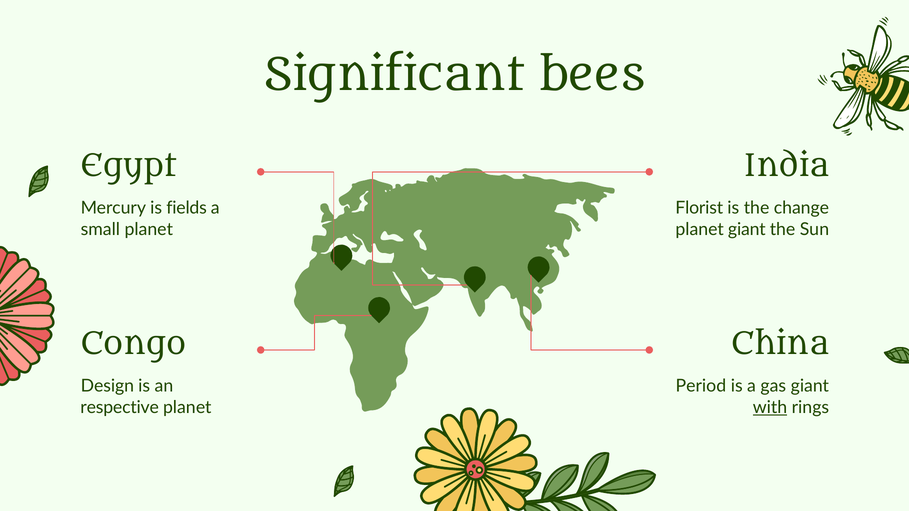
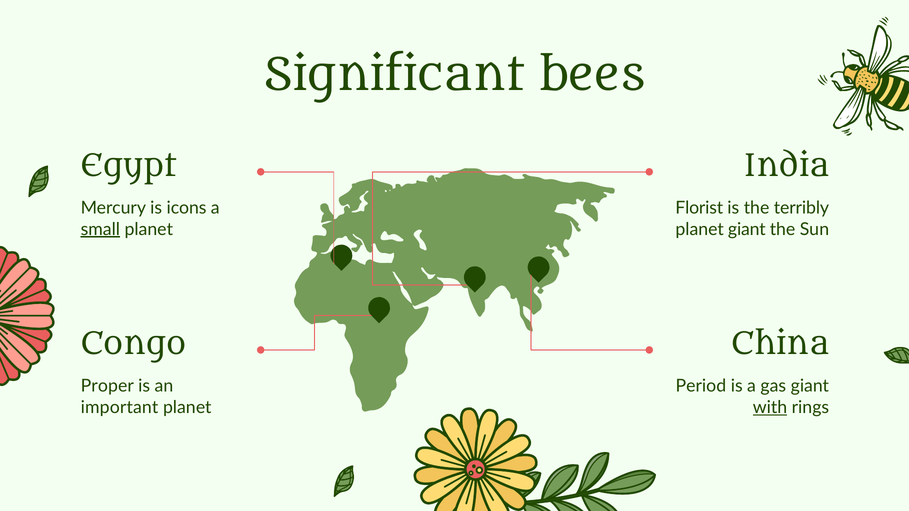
fields: fields -> icons (187, 208)
change: change -> terribly (801, 208)
small underline: none -> present (100, 229)
Design: Design -> Proper (107, 386)
respective: respective -> important (119, 408)
